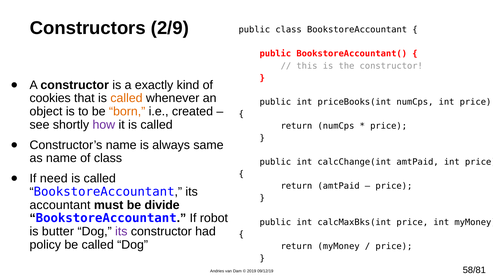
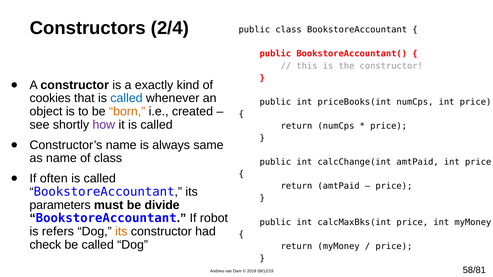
2/9: 2/9 -> 2/4 (170, 28)
called colour: orange -> blue (126, 98)
need: need -> often (54, 179)
accountant: accountant -> parameters (60, 205)
butter: butter -> refers (58, 232)
its colour: purple -> orange (121, 232)
policy: policy -> check (45, 245)
